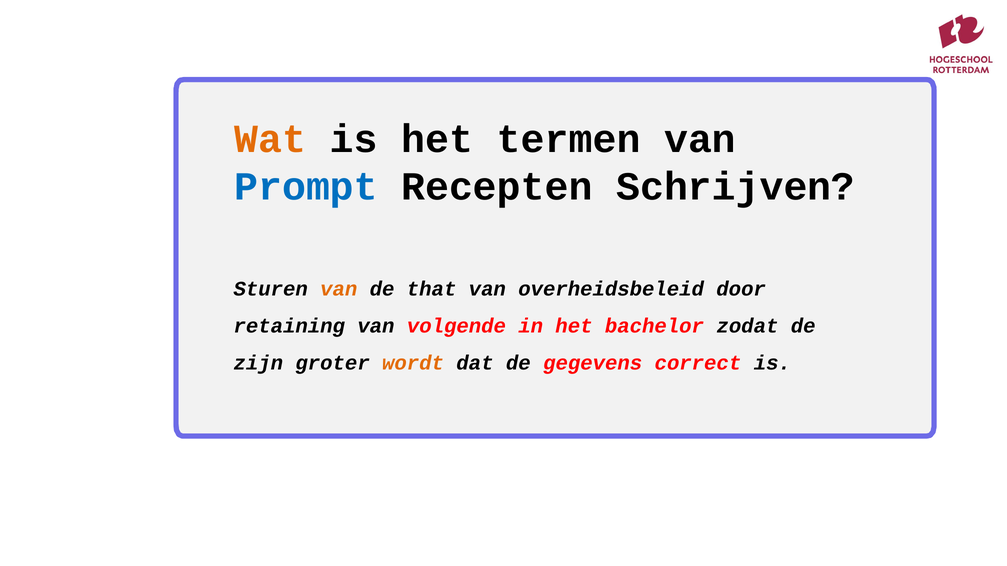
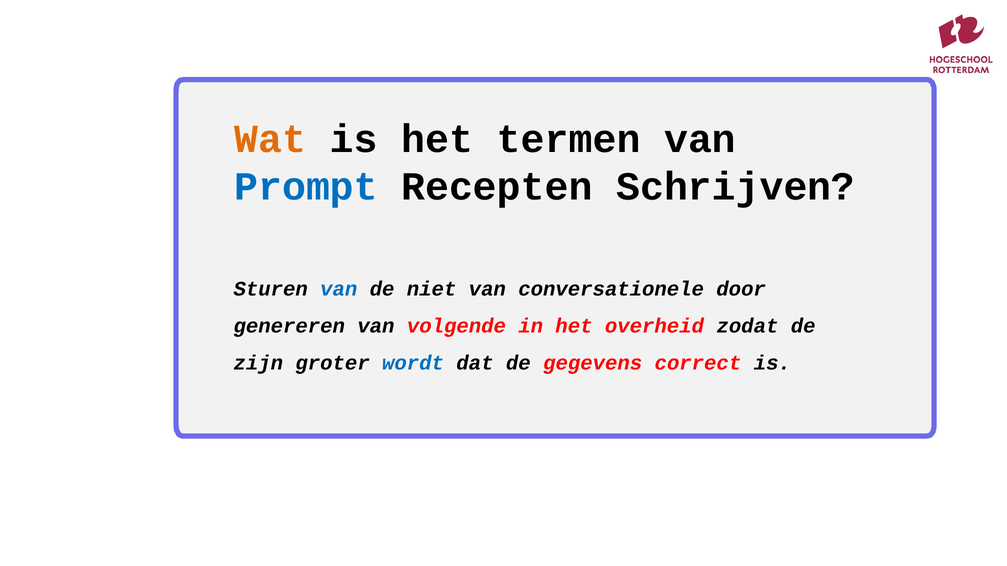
van colour: orange -> blue (339, 289)
that: that -> niet (432, 289)
overheidsbeleid: overheidsbeleid -> conversationele (611, 289)
retaining: retaining -> genereren (289, 326)
bachelor: bachelor -> overheid (654, 326)
wordt colour: orange -> blue (413, 363)
